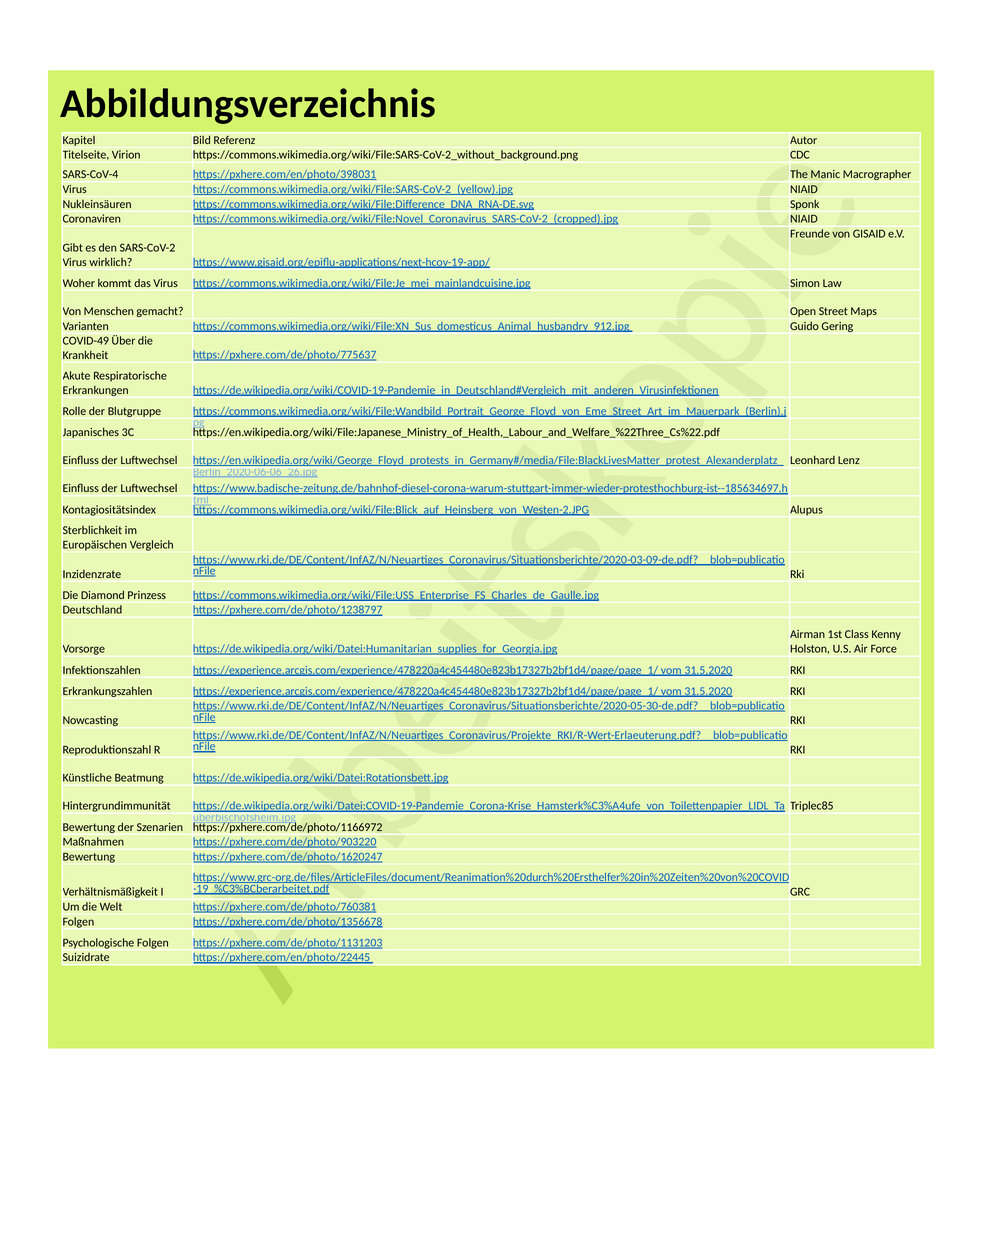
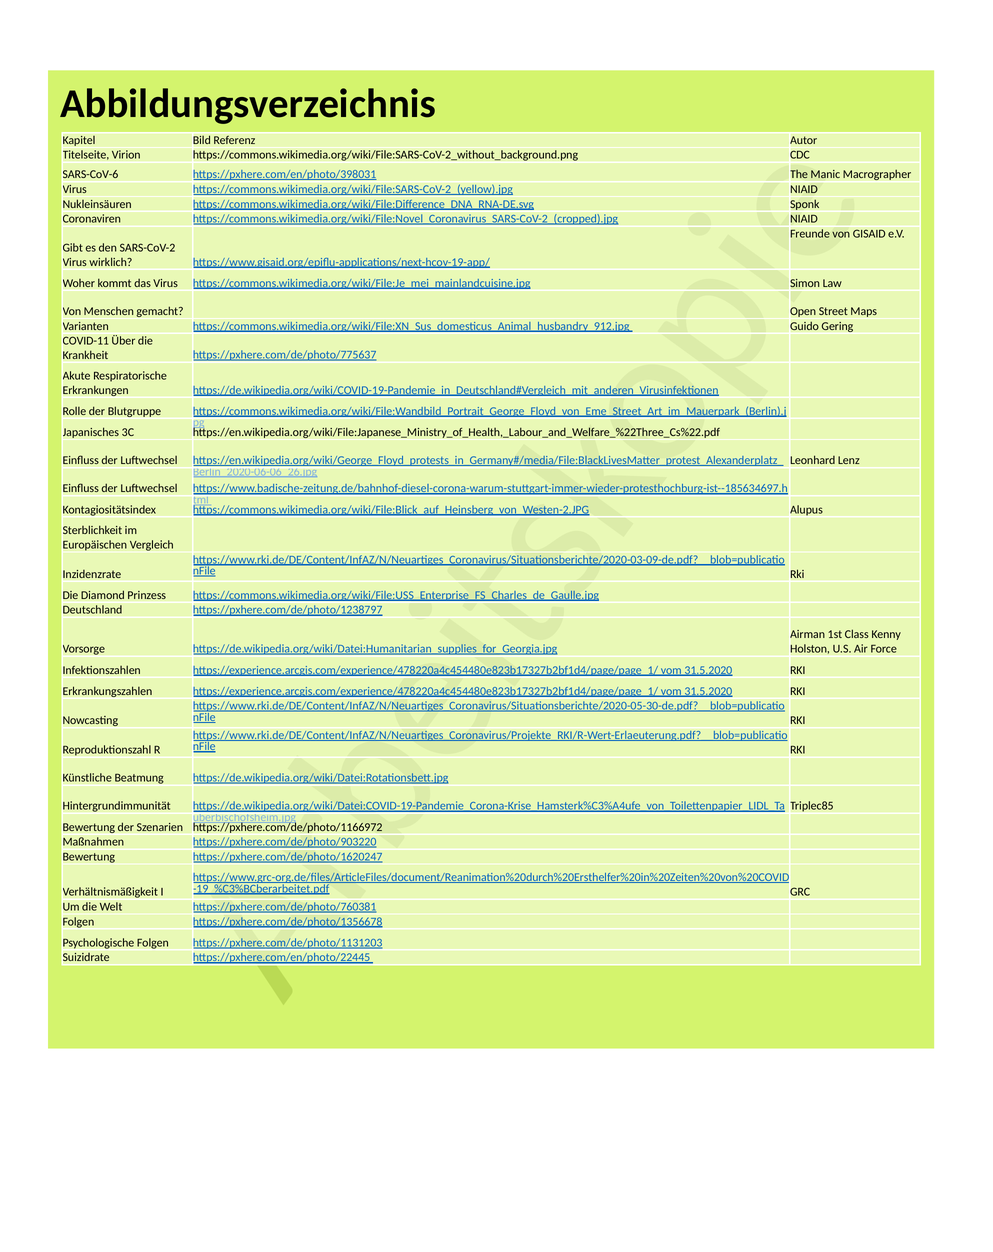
SARS-CoV-4: SARS-CoV-4 -> SARS-CoV-6 (90, 174)
COVID-49: COVID-49 -> COVID-11 (86, 341)
